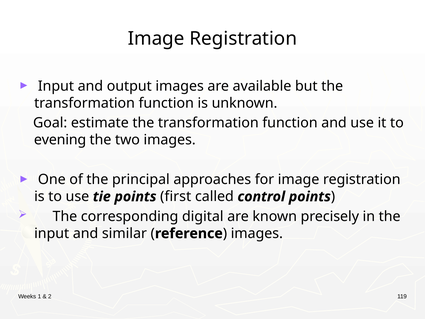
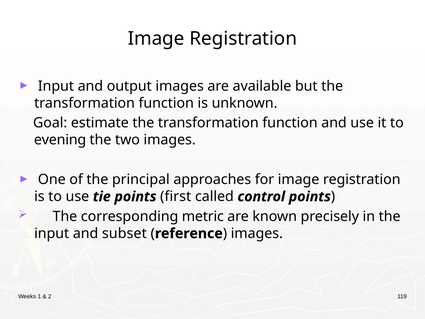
digital: digital -> metric (203, 216)
similar: similar -> subset (124, 233)
